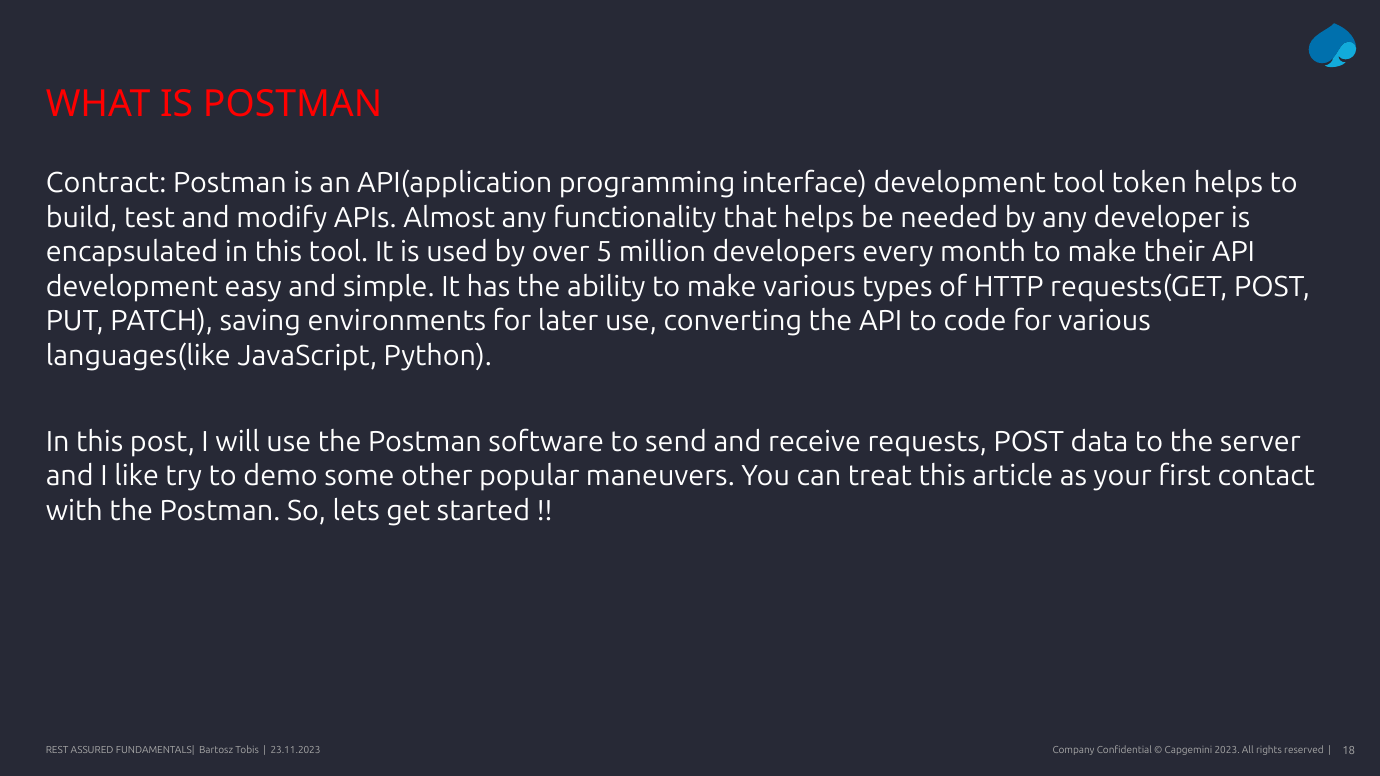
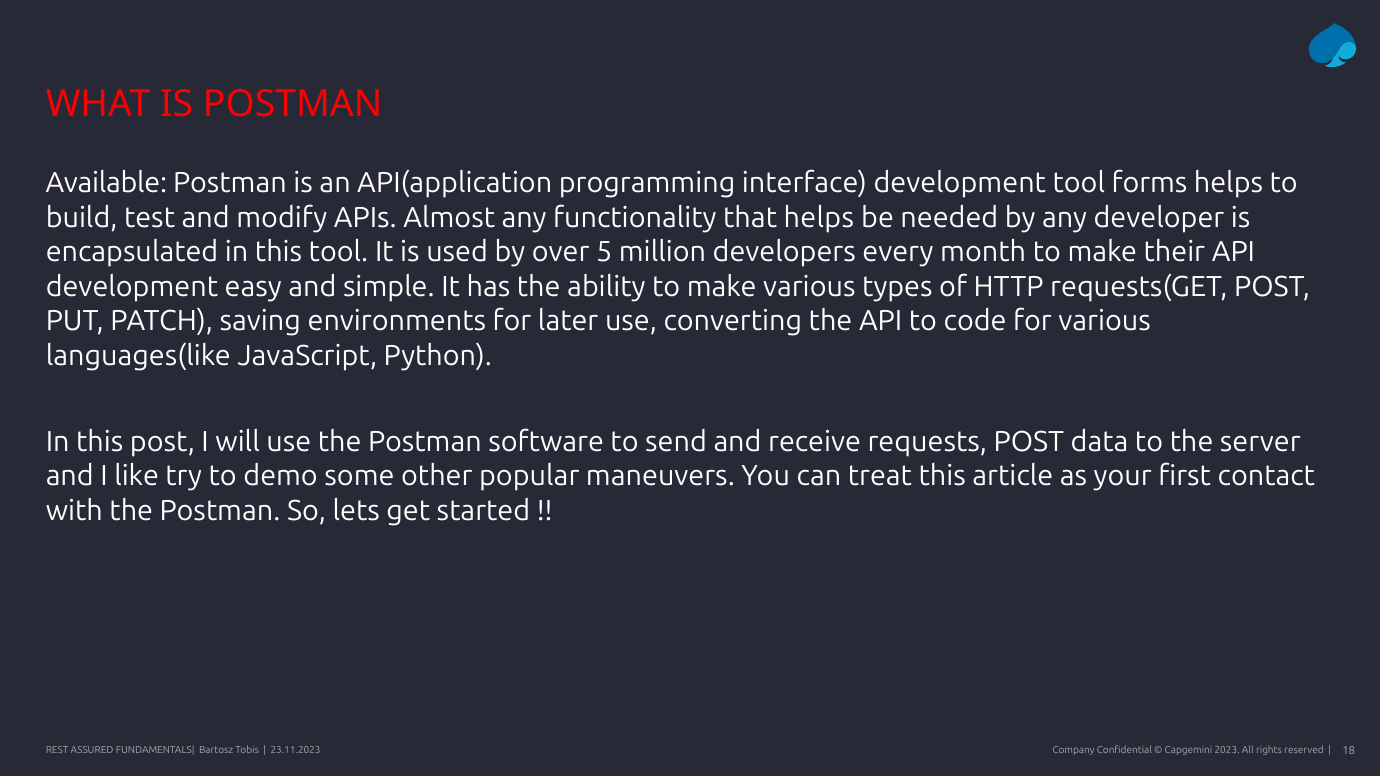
Contract: Contract -> Available (106, 183)
token: token -> forms (1150, 183)
